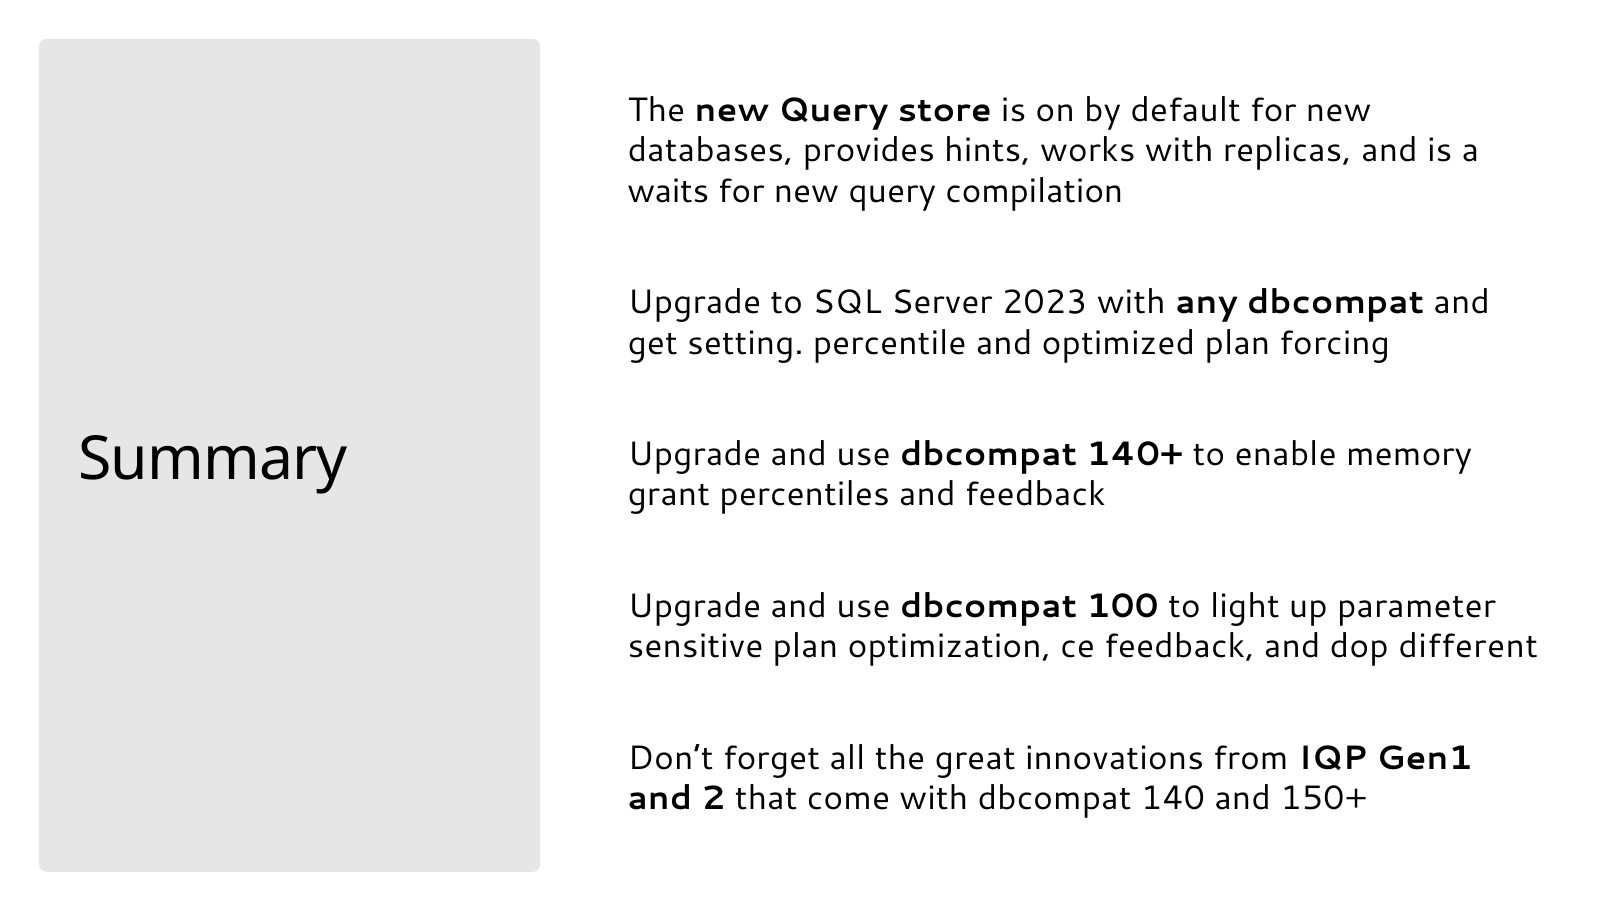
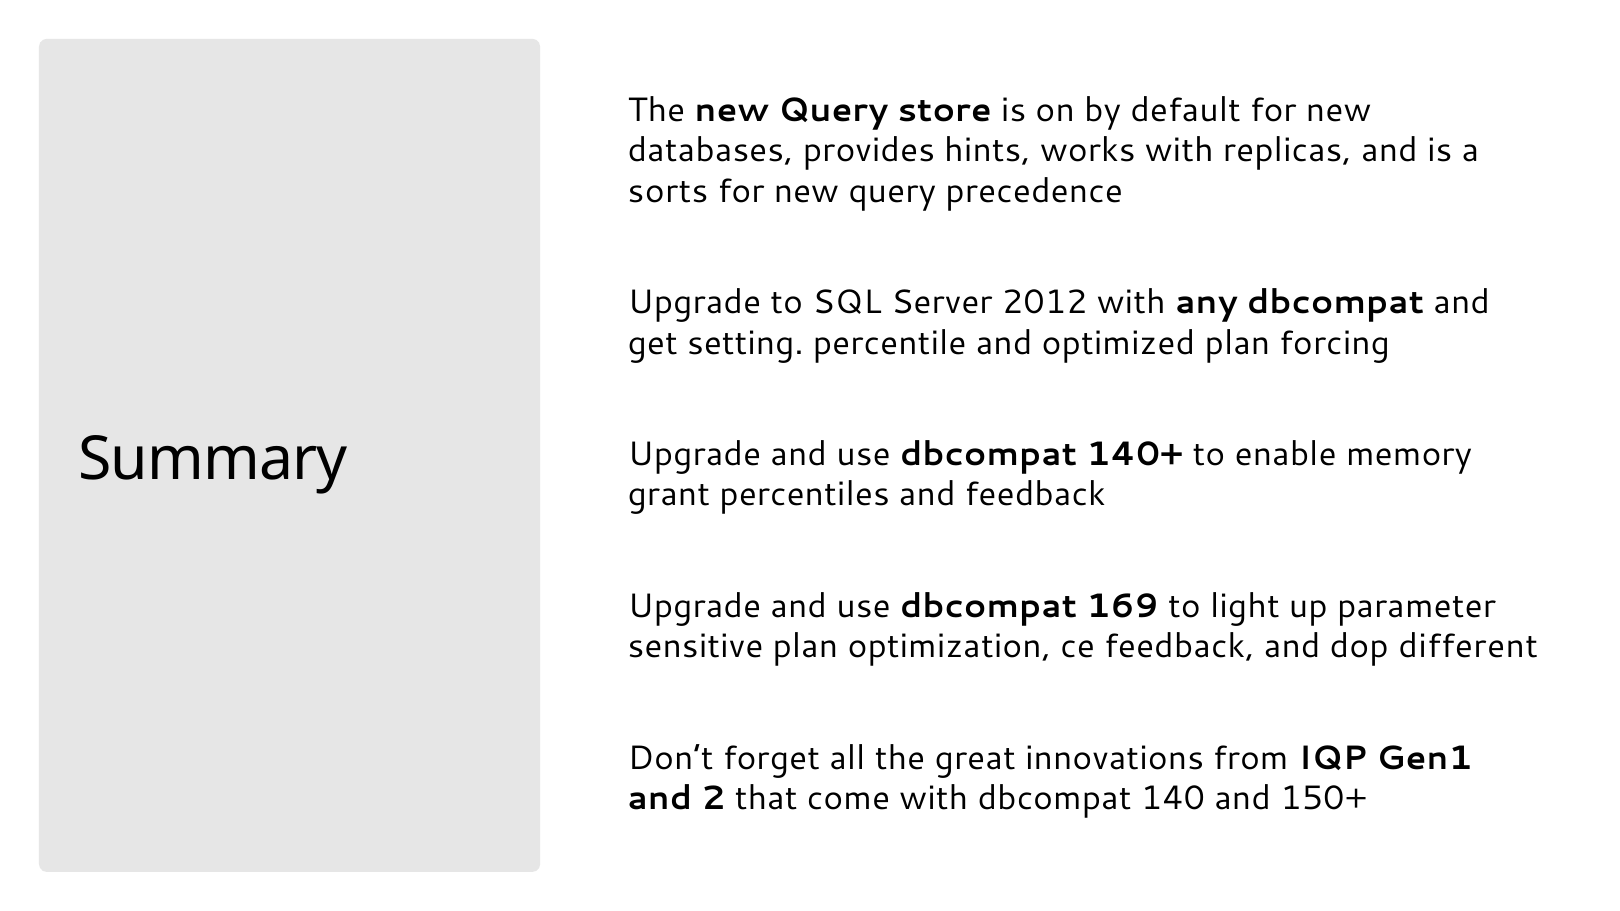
waits: waits -> sorts (668, 191)
compilation: compilation -> precedence (1034, 191)
2023: 2023 -> 2012 (1045, 303)
100: 100 -> 169 (1123, 606)
